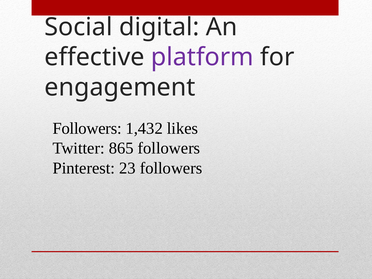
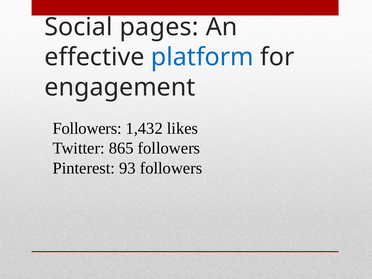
digital: digital -> pages (159, 27)
platform colour: purple -> blue (202, 57)
23: 23 -> 93 (127, 168)
